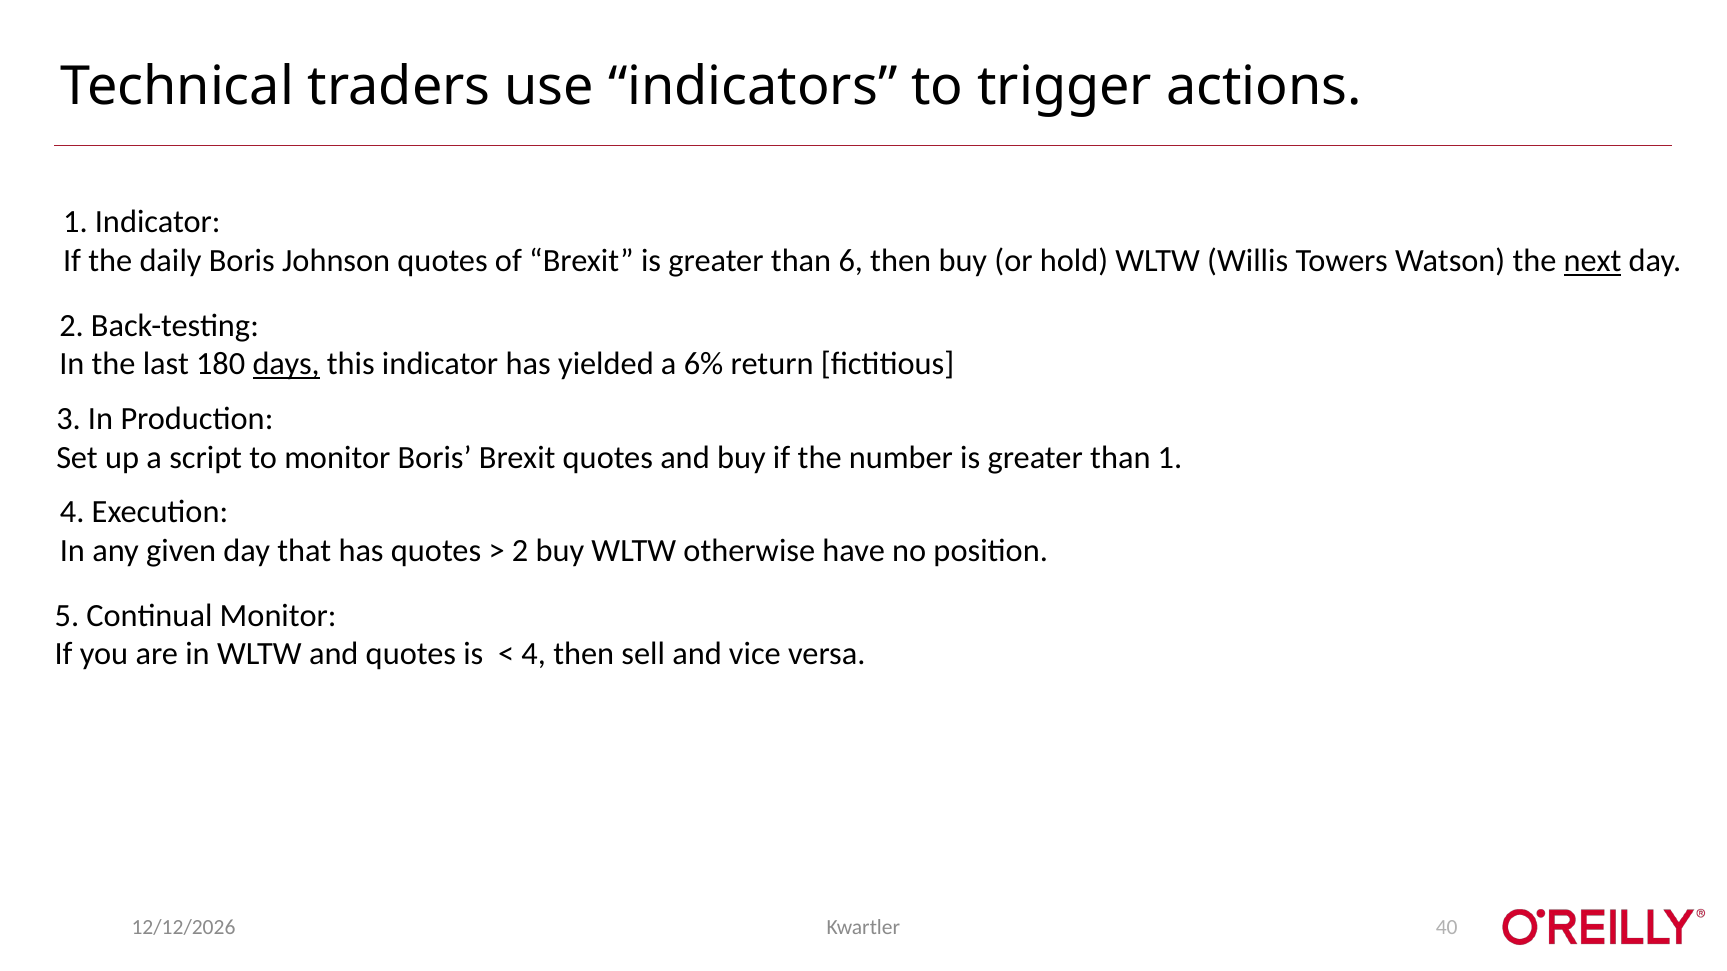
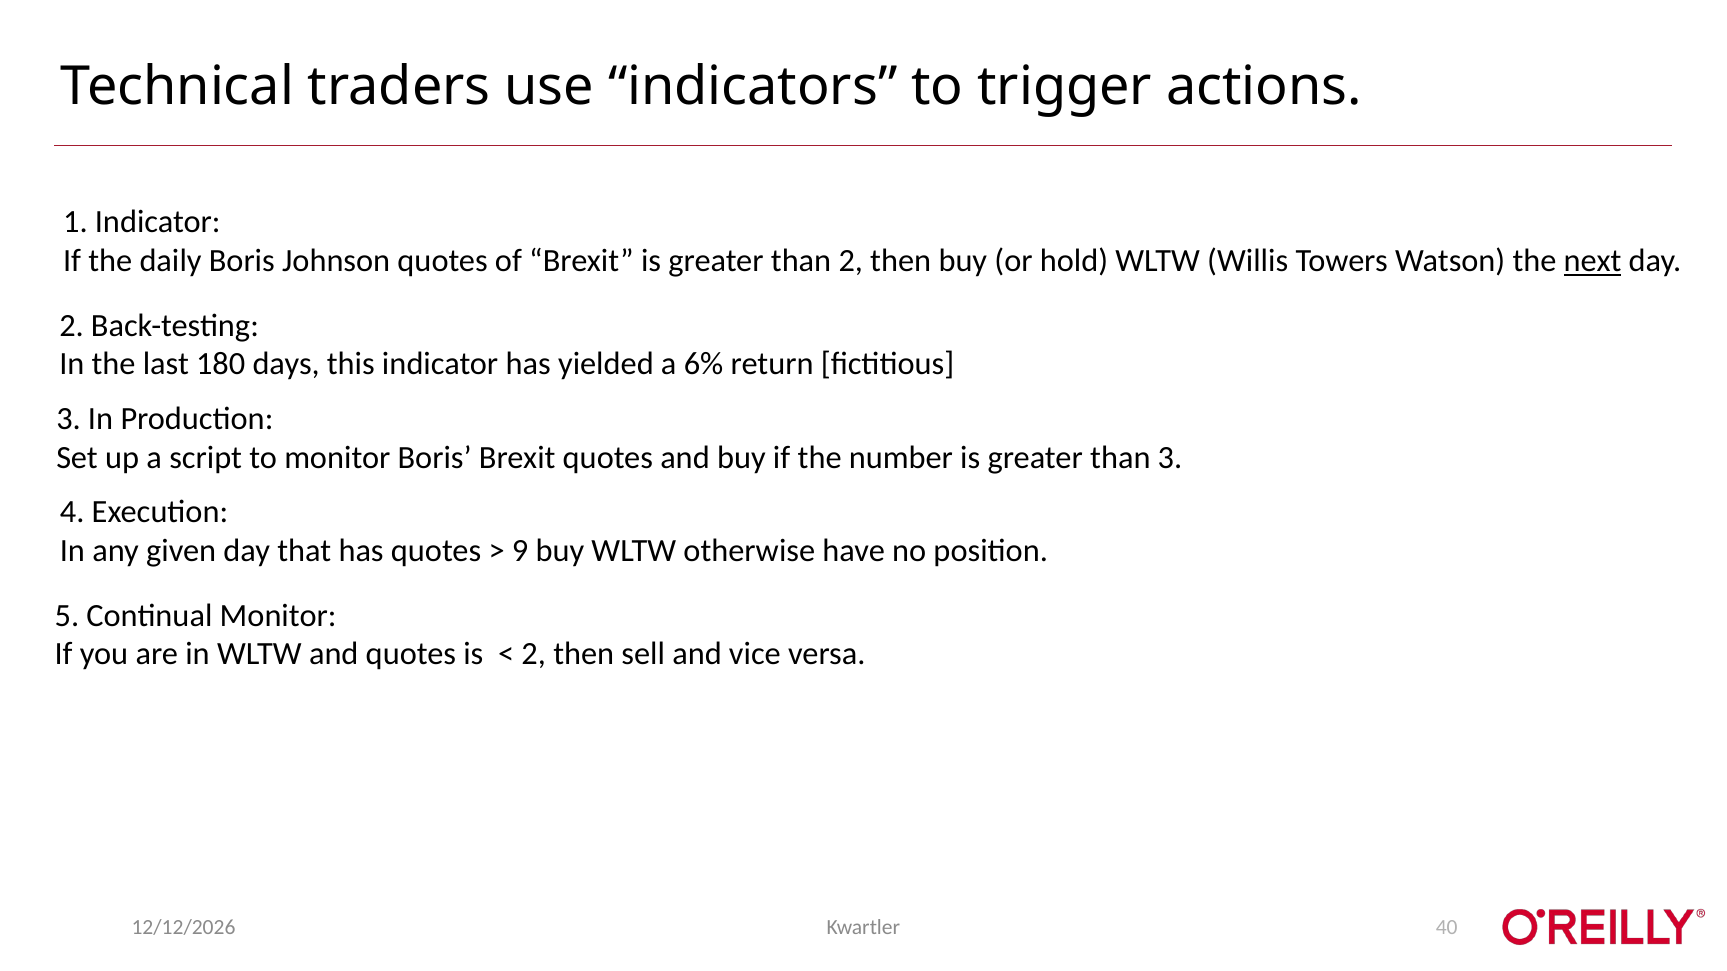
than 6: 6 -> 2 (851, 261)
days underline: present -> none (286, 364)
than 1: 1 -> 3 (1170, 458)
2: 2 -> 9 (520, 551)
4: 4 -> 2 (534, 655)
